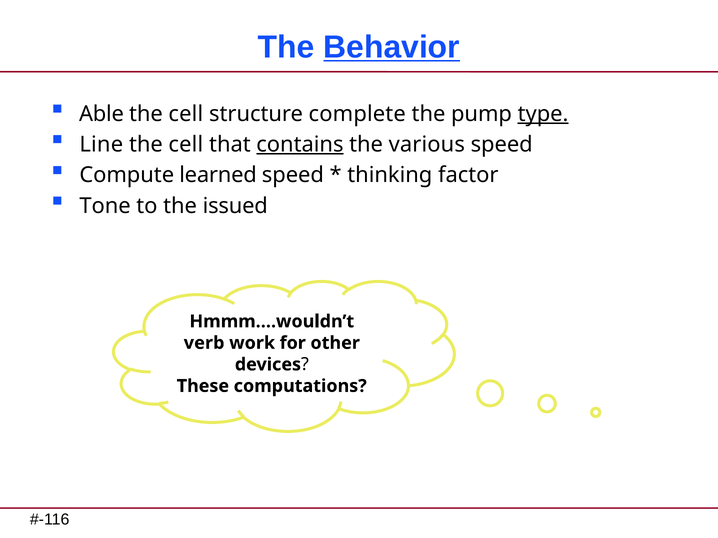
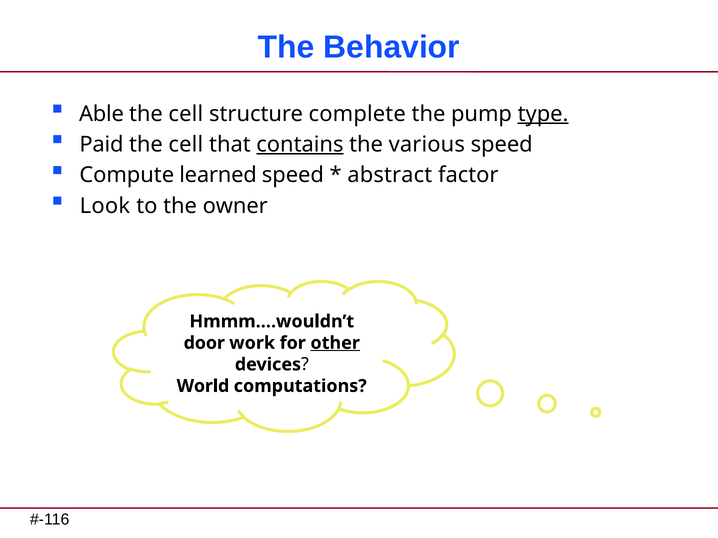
Behavior underline: present -> none (392, 47)
Line: Line -> Paid (101, 145)
thinking: thinking -> abstract (390, 175)
Tone: Tone -> Look (105, 206)
issued: issued -> owner (235, 206)
verb: verb -> door (204, 343)
other underline: none -> present (335, 343)
These: These -> World (203, 386)
